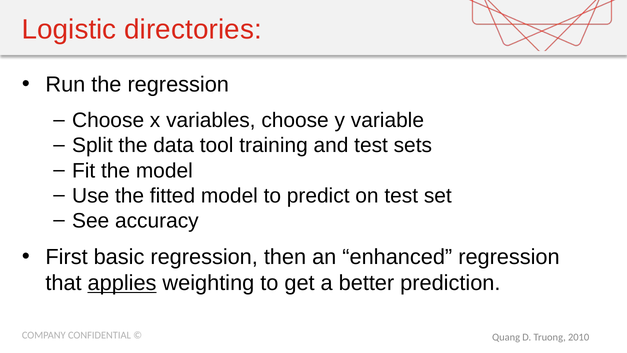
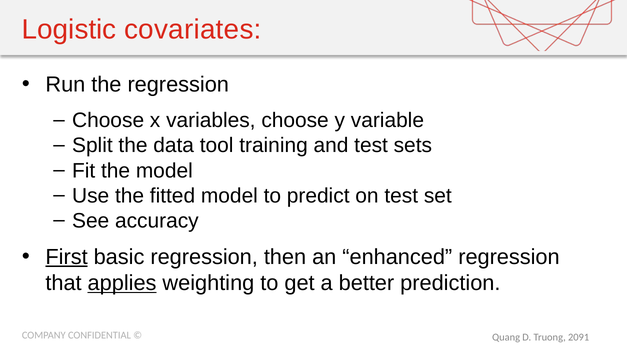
directories: directories -> covariates (193, 30)
First underline: none -> present (67, 257)
2010: 2010 -> 2091 (579, 337)
